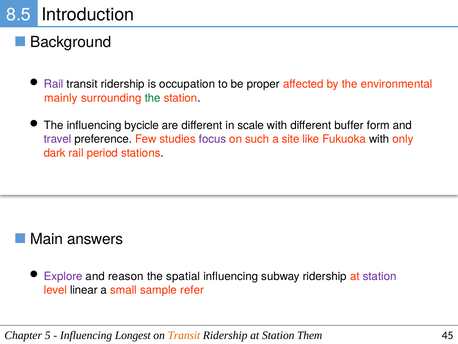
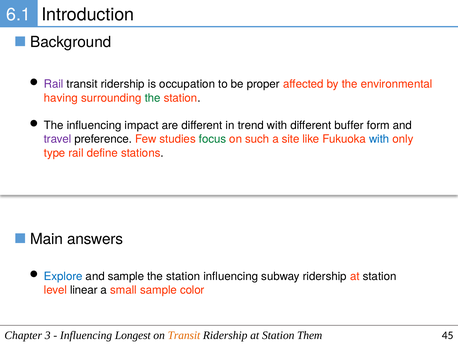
8.5: 8.5 -> 6.1 (18, 15)
mainly: mainly -> having (61, 98)
bycicle: bycicle -> impact (142, 125)
scale: scale -> trend (251, 125)
focus colour: purple -> green (212, 139)
with colour: black -> blue (379, 139)
dark: dark -> type (55, 153)
period: period -> define (102, 153)
Explore colour: purple -> blue (63, 276)
and reason: reason -> sample (126, 276)
spatial: spatial -> station (183, 276)
station colour: purple -> black (380, 276)
refer: refer -> color (192, 290)
5: 5 -> 3 (48, 335)
